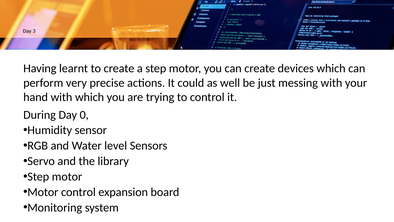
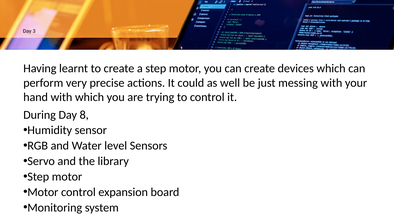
0: 0 -> 8 (84, 115)
